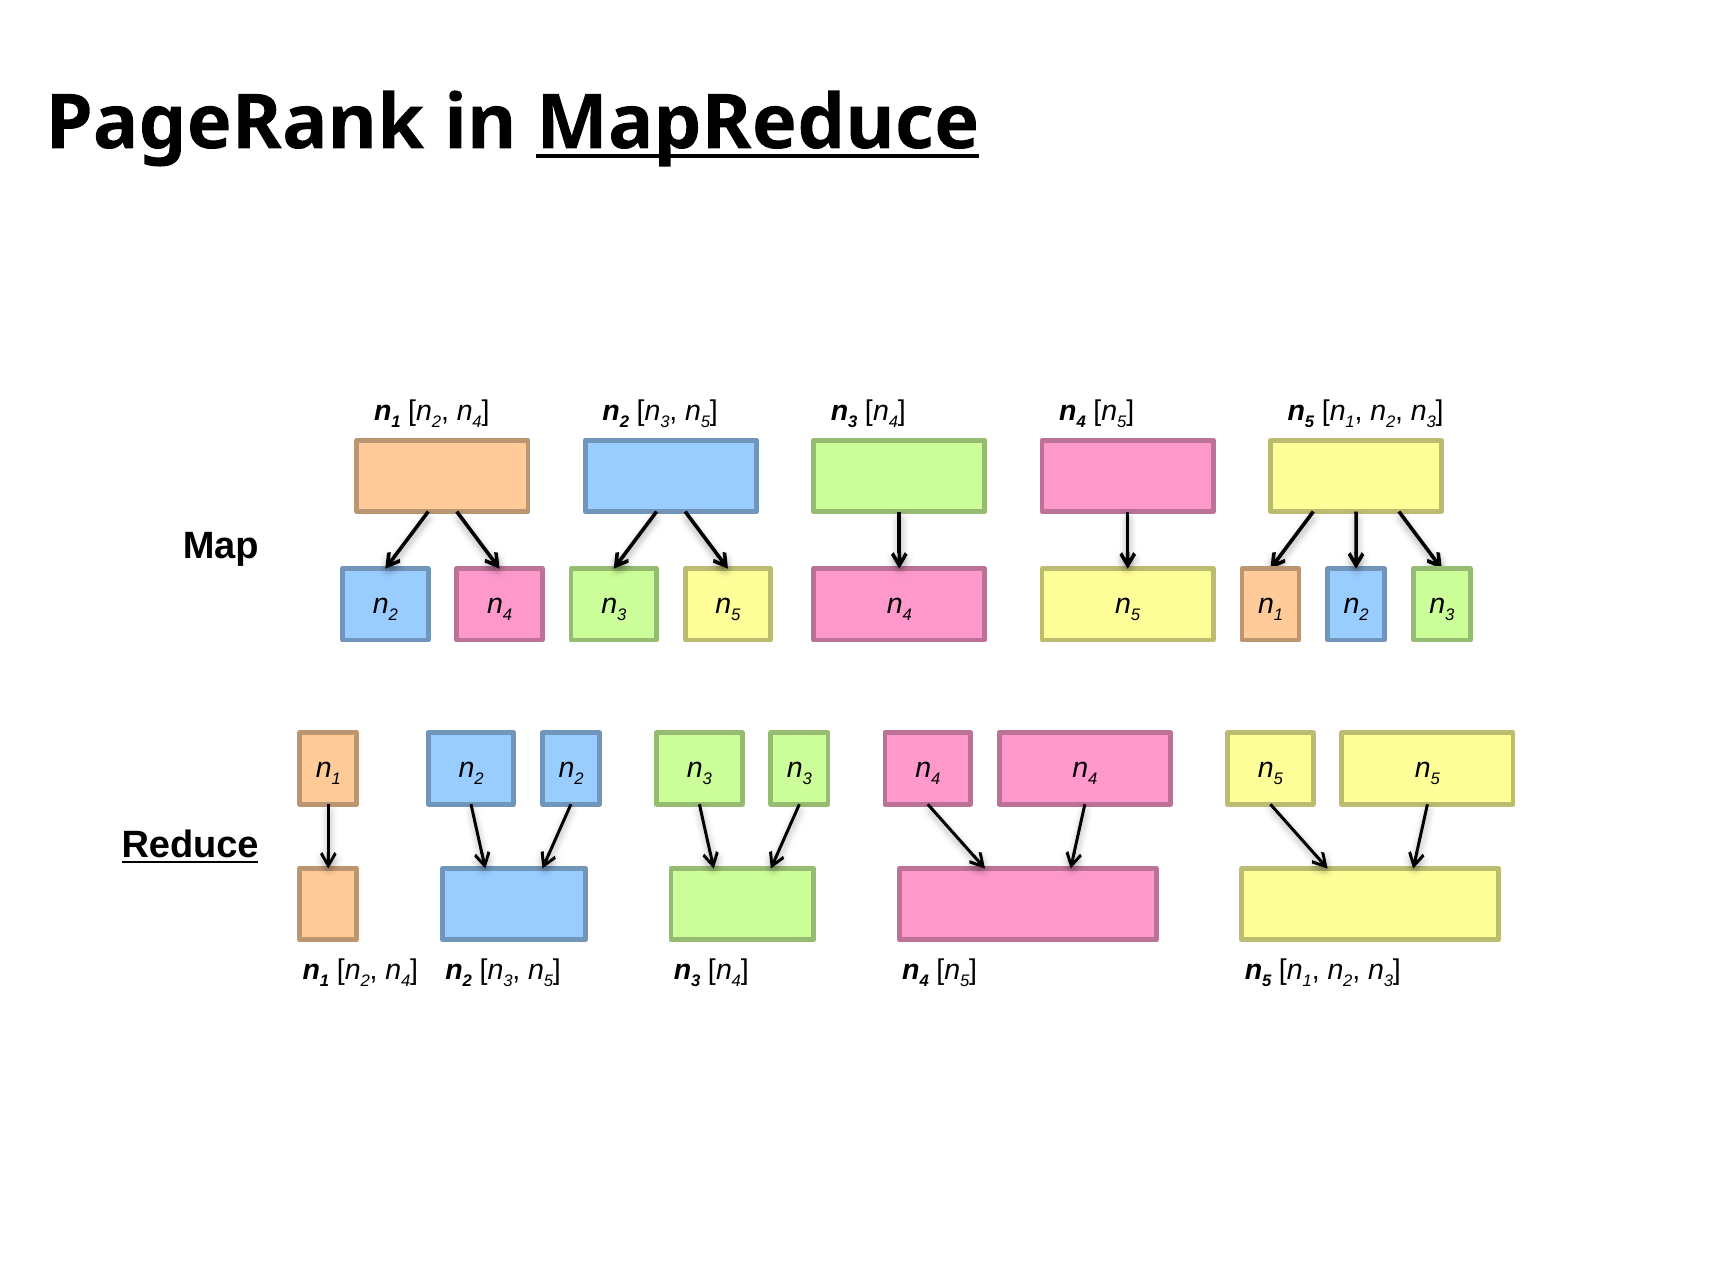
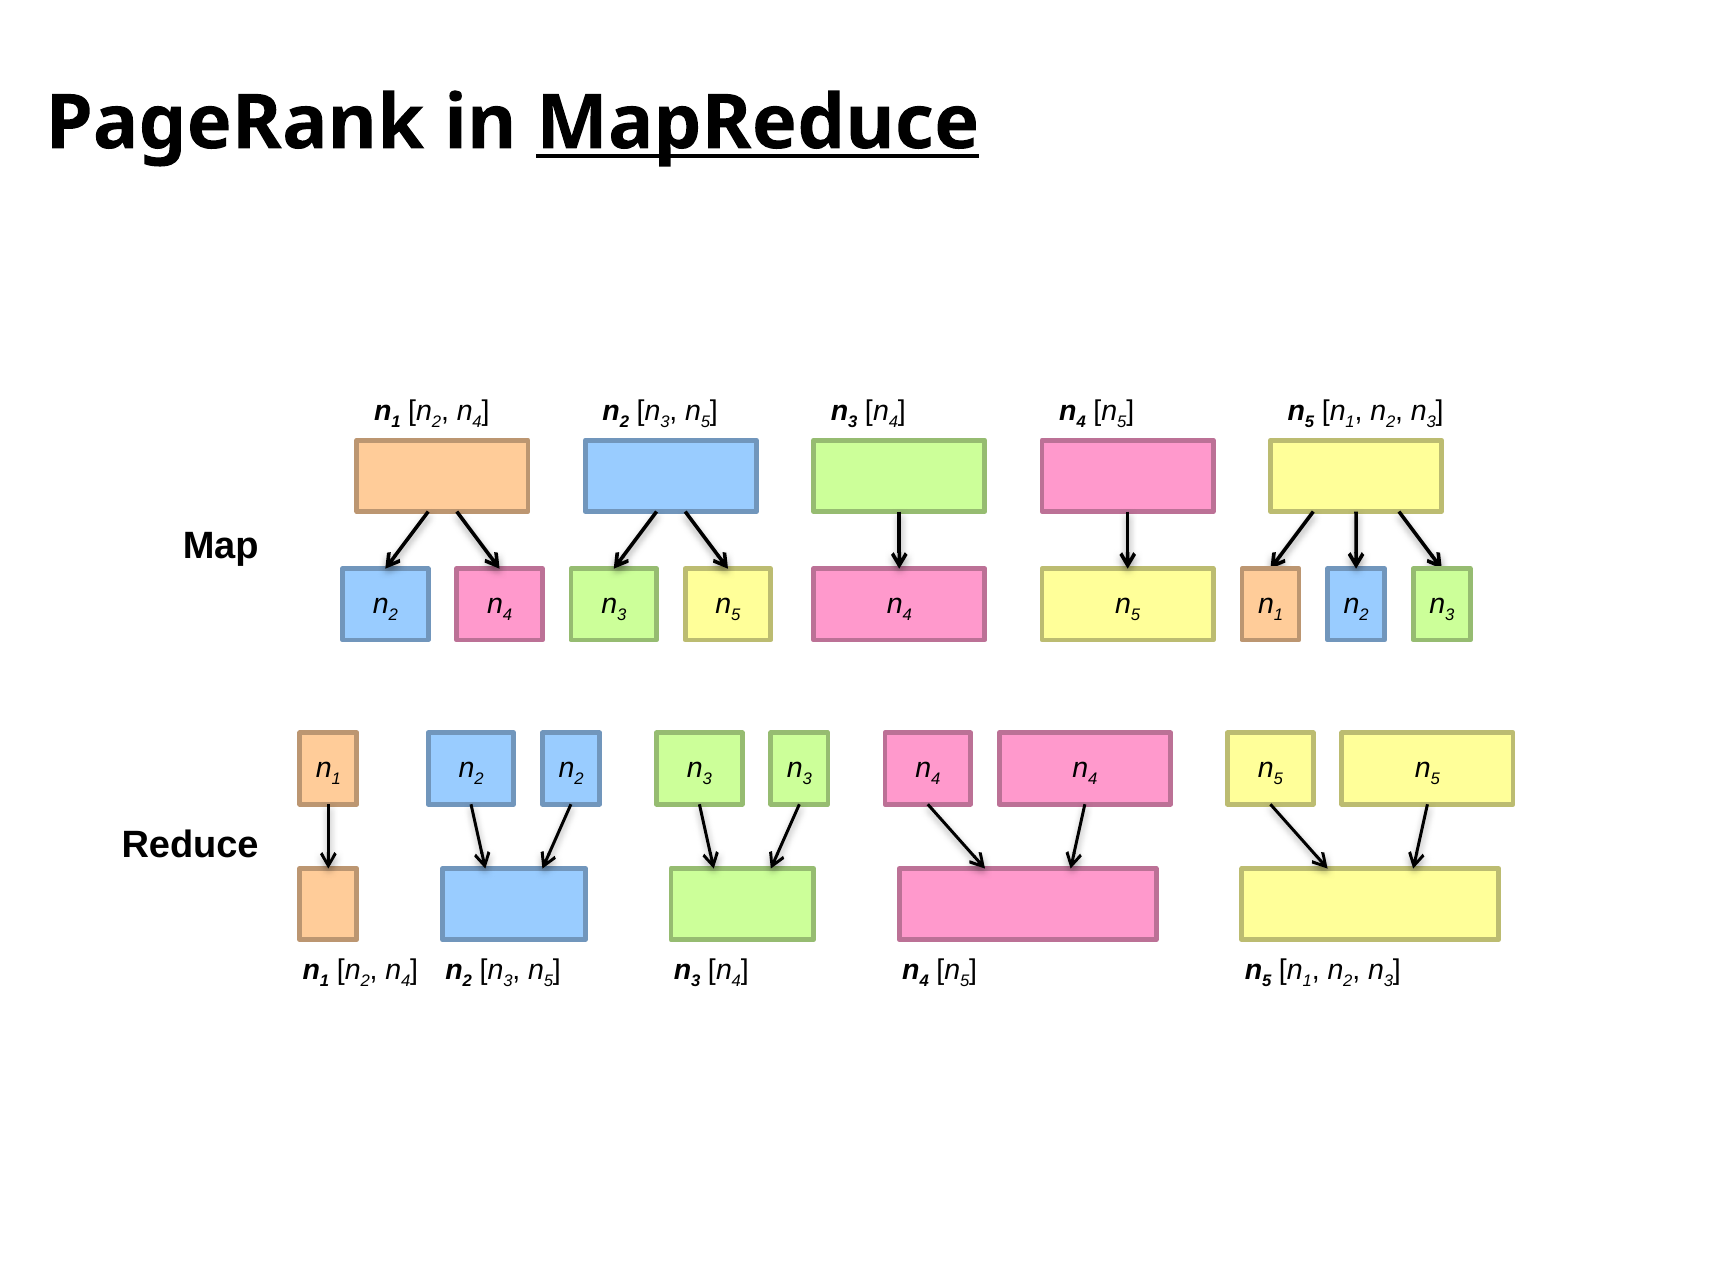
Reduce underline: present -> none (190, 845)
